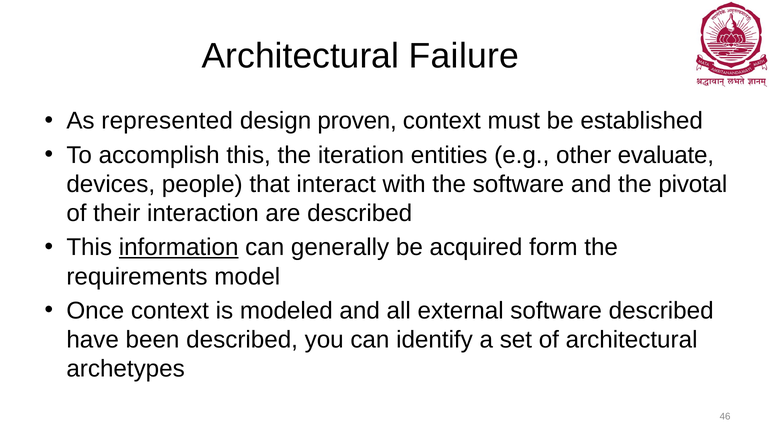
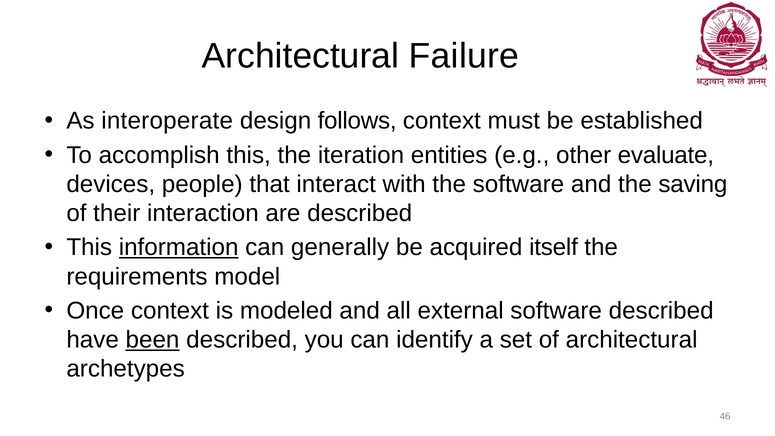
represented: represented -> interoperate (167, 121)
proven: proven -> follows (357, 121)
pivotal: pivotal -> saving (693, 184)
form: form -> itself (554, 248)
been underline: none -> present (153, 340)
